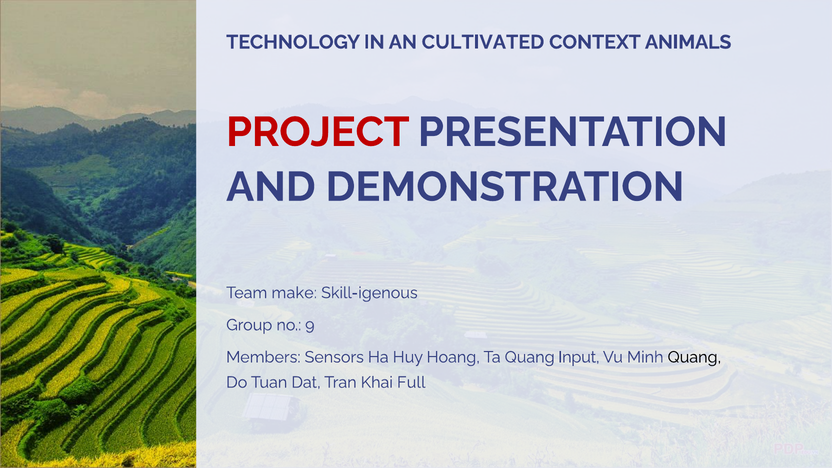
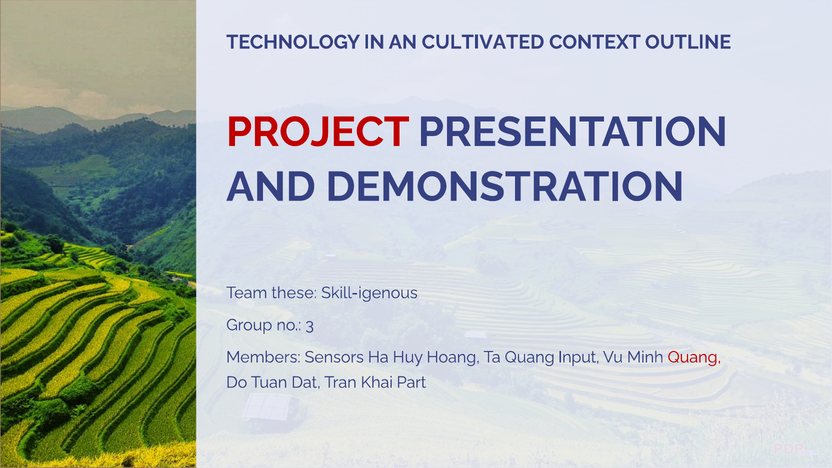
ANIMALS: ANIMALS -> OUTLINE (688, 42)
make: make -> these (294, 293)
9: 9 -> 3 (310, 325)
Quang colour: black -> red (694, 357)
Full: Full -> Part (411, 382)
